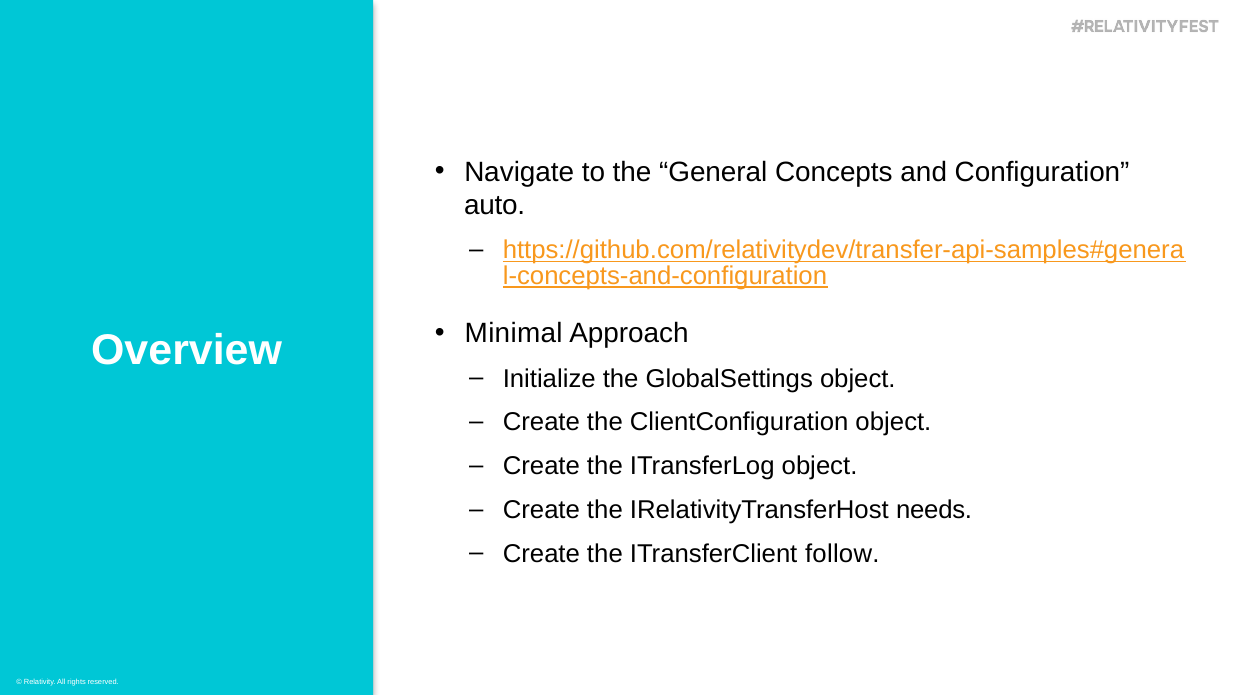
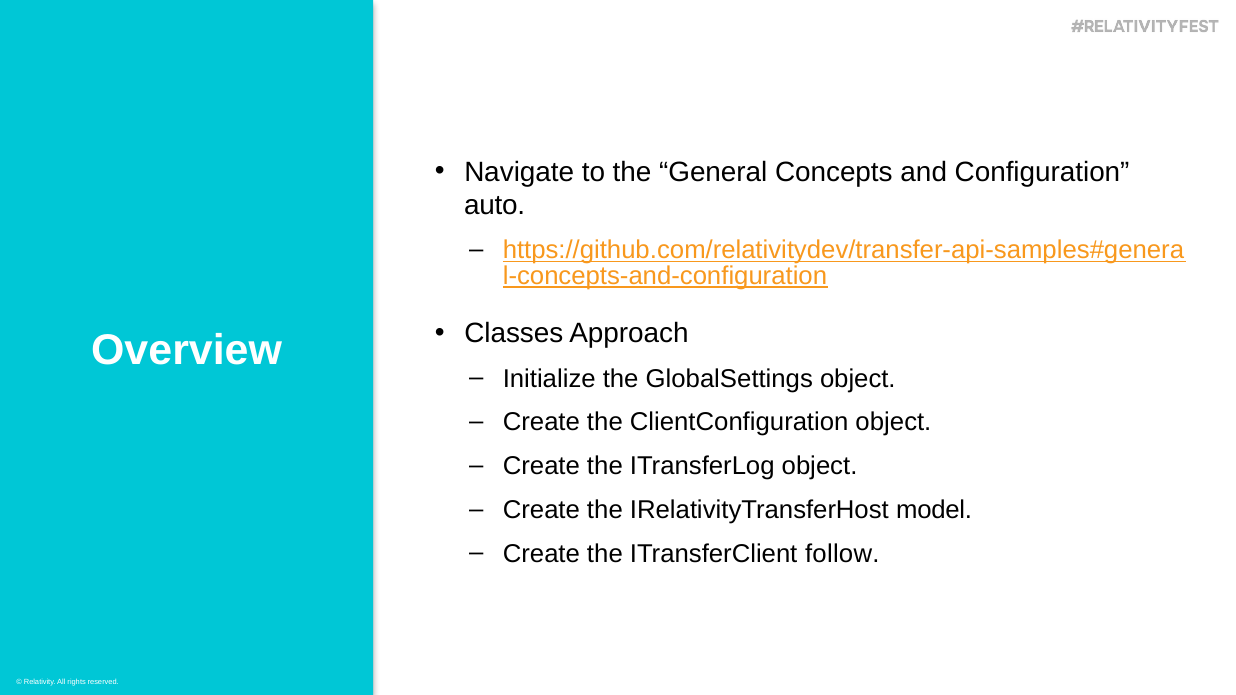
Minimal: Minimal -> Classes (514, 334)
needs: needs -> model (934, 510)
